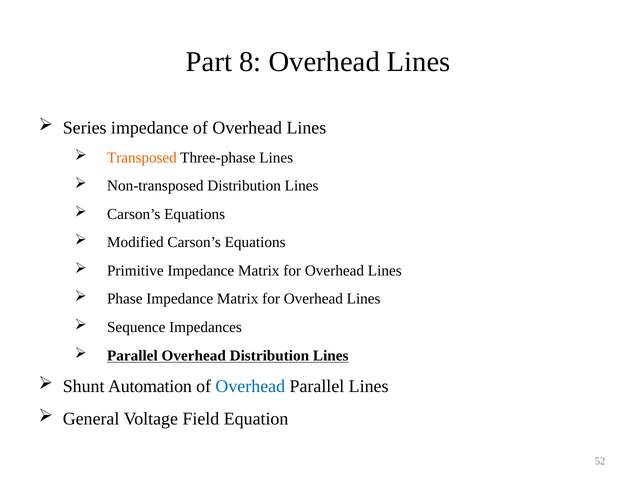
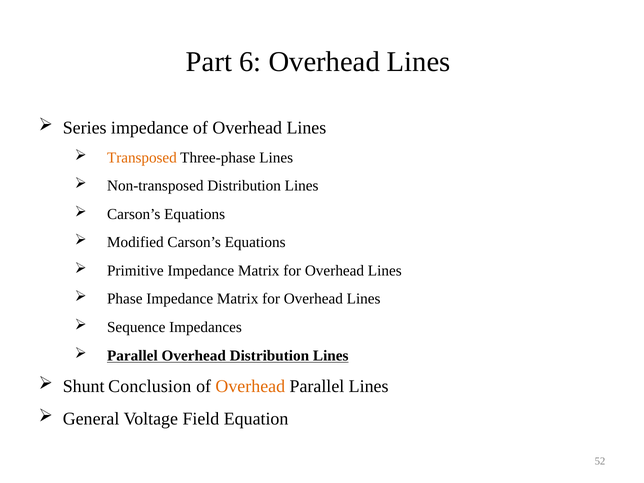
8: 8 -> 6 (250, 62)
Automation: Automation -> Conclusion (150, 386)
Overhead colour: blue -> orange (250, 386)
